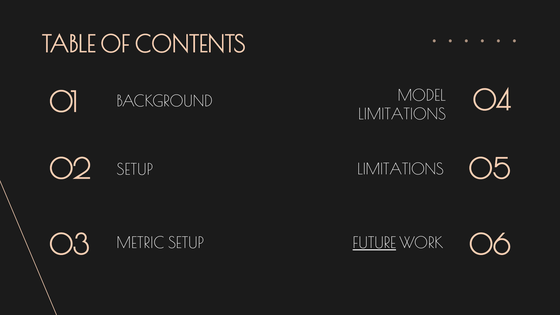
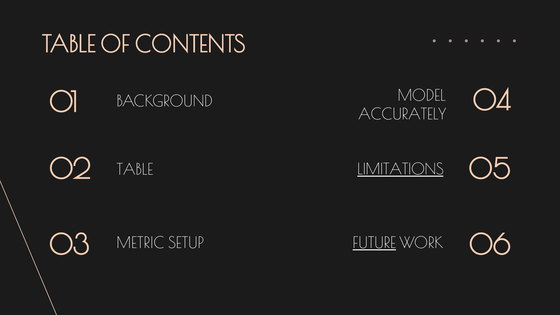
LIMITATIONS: LIMITATIONS -> ACCURATELY (402, 114)
LIMITATIONS underline: none -> present (401, 169)
SETUP: SETUP -> TABLE (135, 170)
